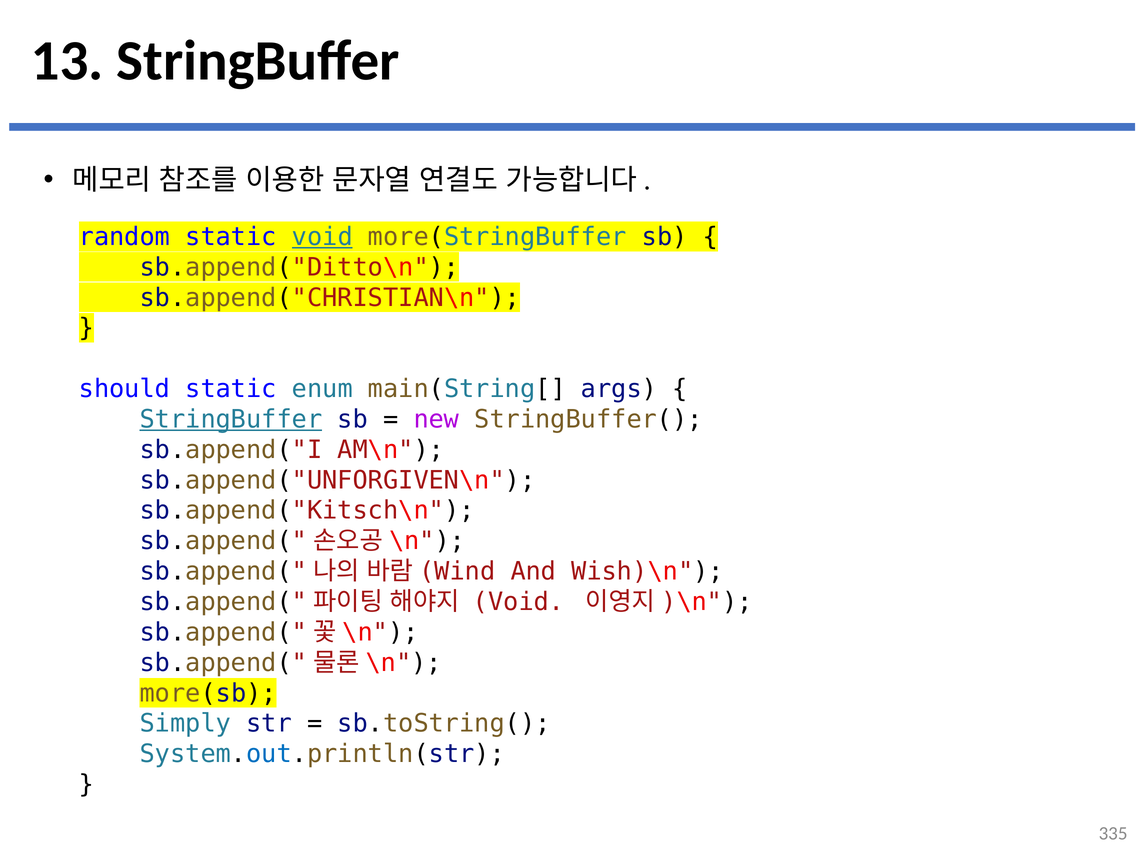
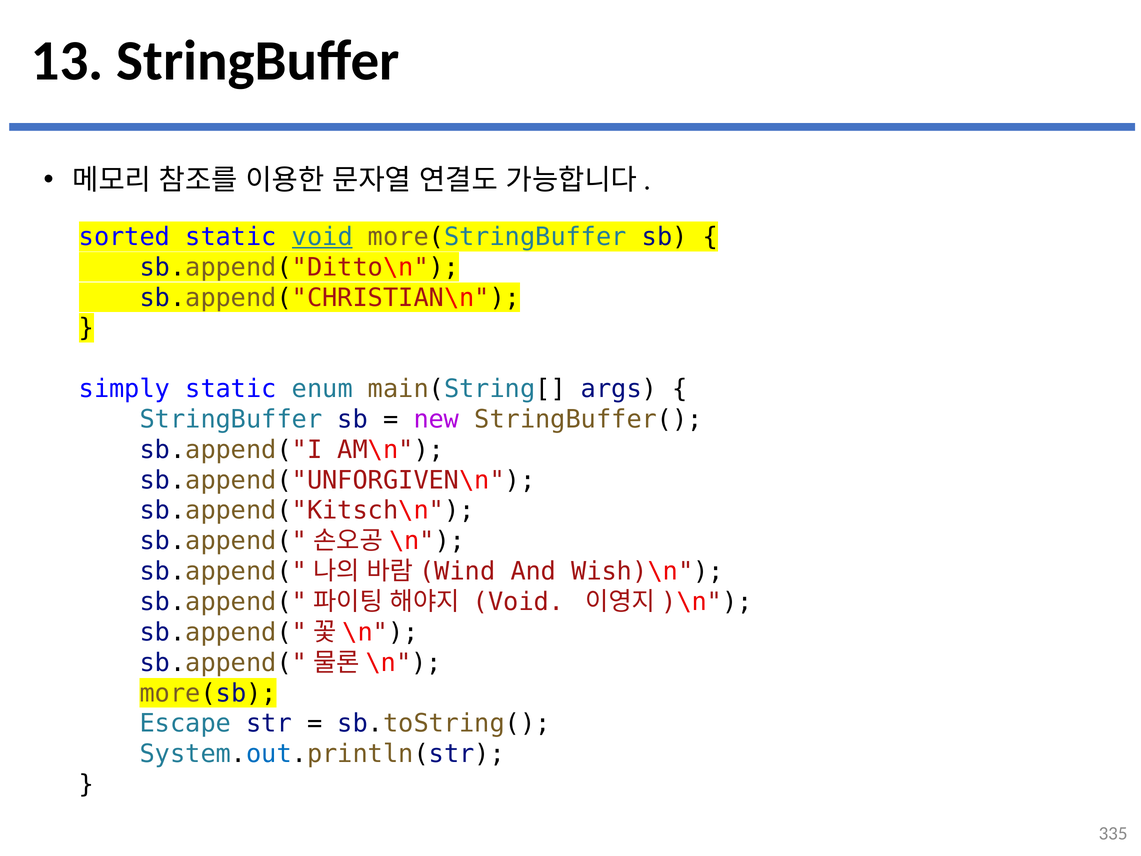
random: random -> sorted (124, 237)
should: should -> simply (124, 389)
StringBuffer underline: present -> none (231, 419)
Simply: Simply -> Escape (185, 723)
